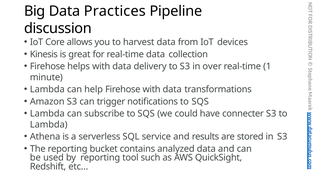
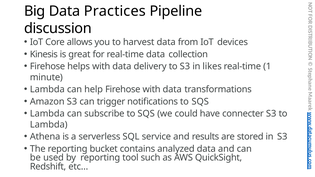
over: over -> likes (212, 66)
